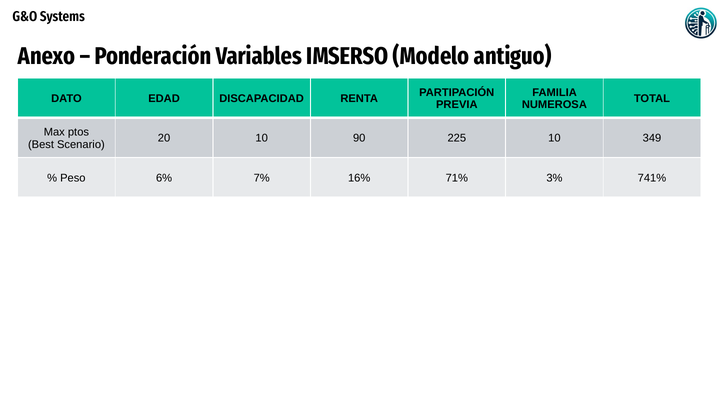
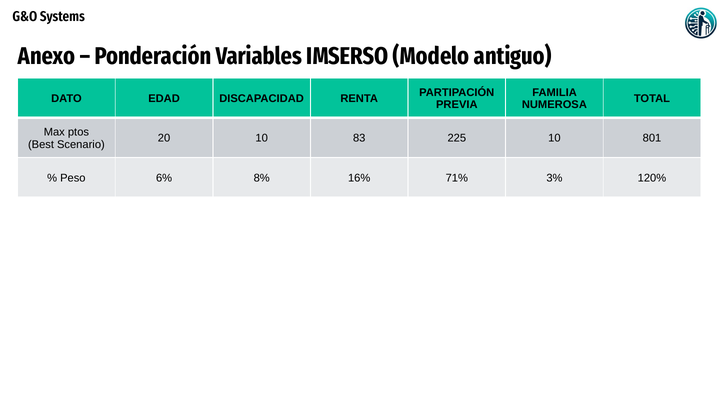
90: 90 -> 83 (359, 138)
349: 349 -> 801 (652, 138)
7%: 7% -> 8% (262, 178)
741%: 741% -> 120% (652, 178)
